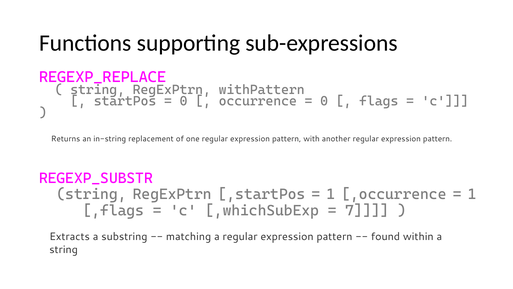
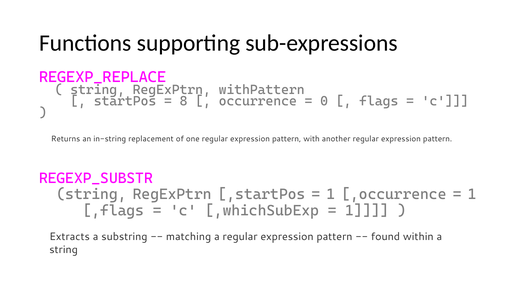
0: 0 -> 8 (184, 101)
7: 7 -> 1 (367, 210)
